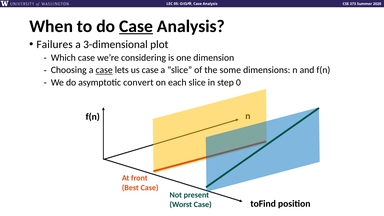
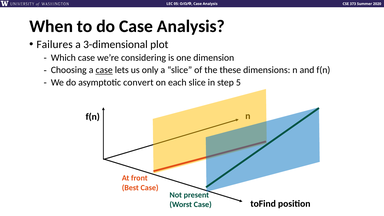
Case underline: present -> none (136, 26)
us case: case -> only (150, 70)
some: some -> these (230, 70)
0: 0 -> 5 (238, 82)
